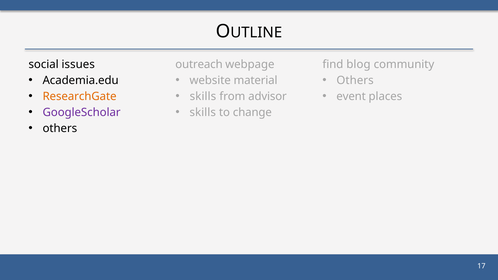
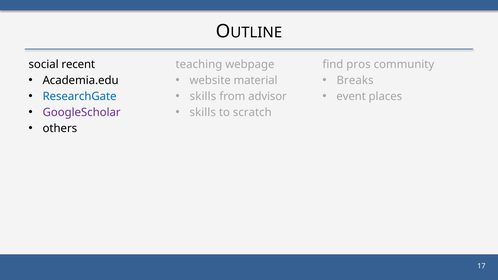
issues: issues -> recent (78, 64)
outreach: outreach -> teaching (199, 64)
blog: blog -> pros (358, 64)
Others: Others -> Breaks (355, 80)
ResearchGate colour: orange -> blue (80, 96)
change: change -> scratch (252, 112)
